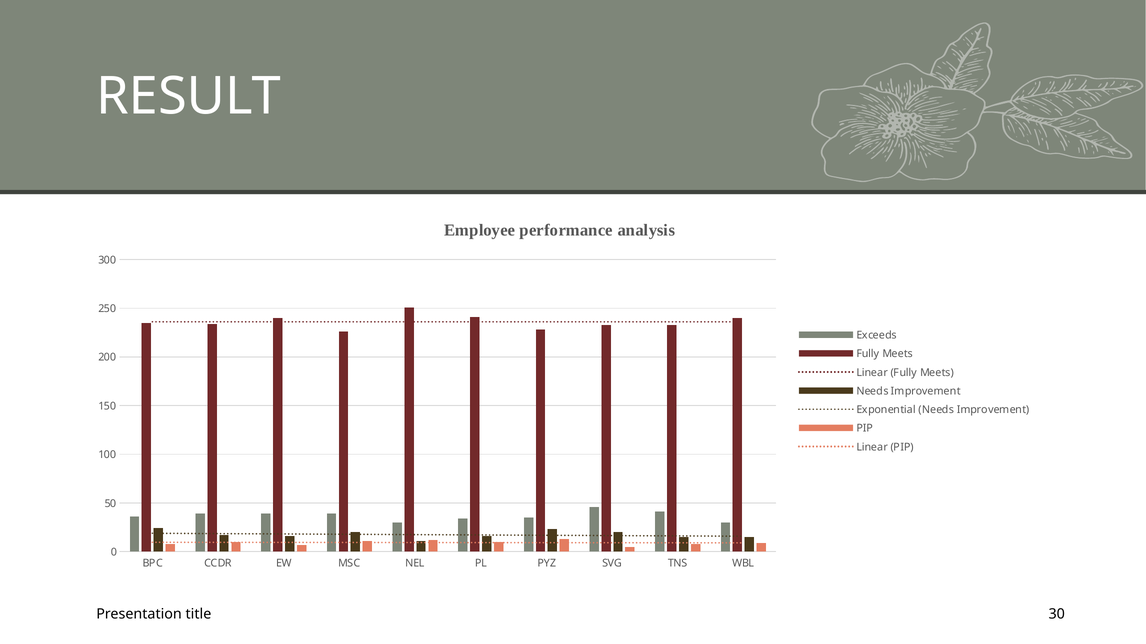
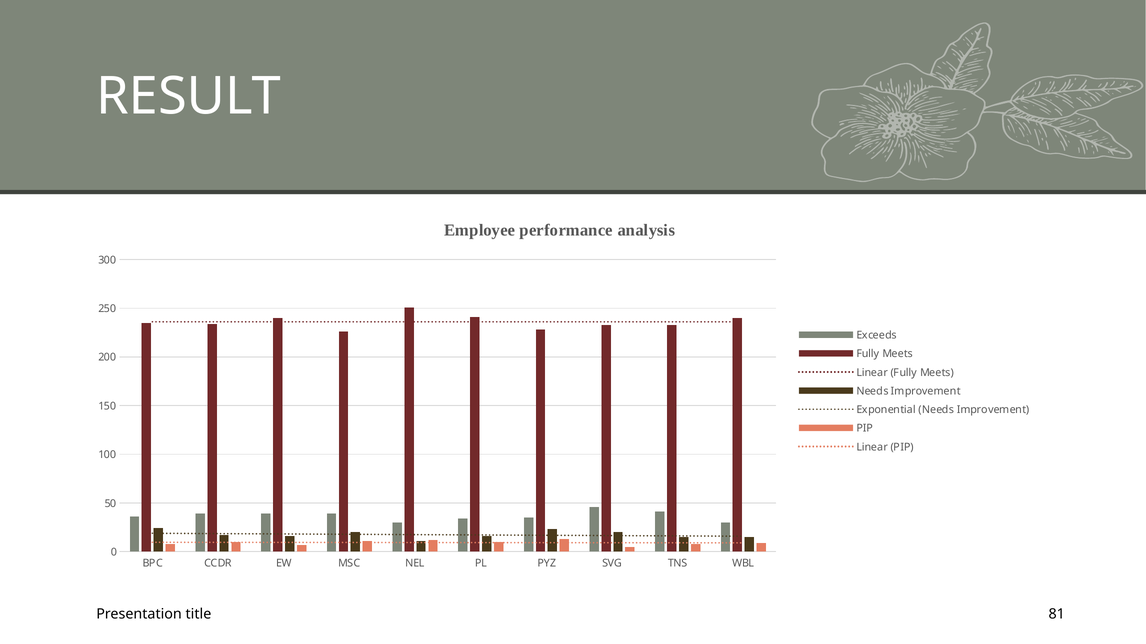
30: 30 -> 81 (1057, 614)
